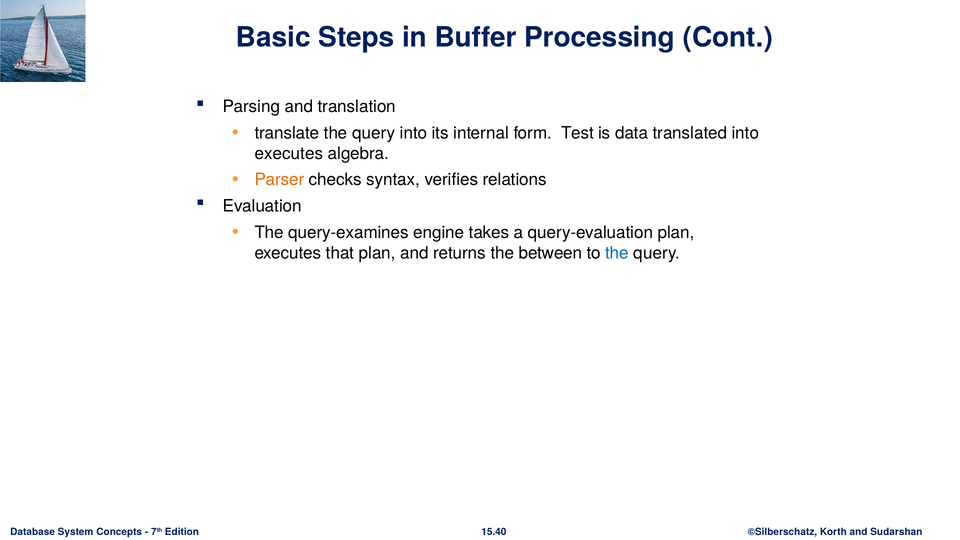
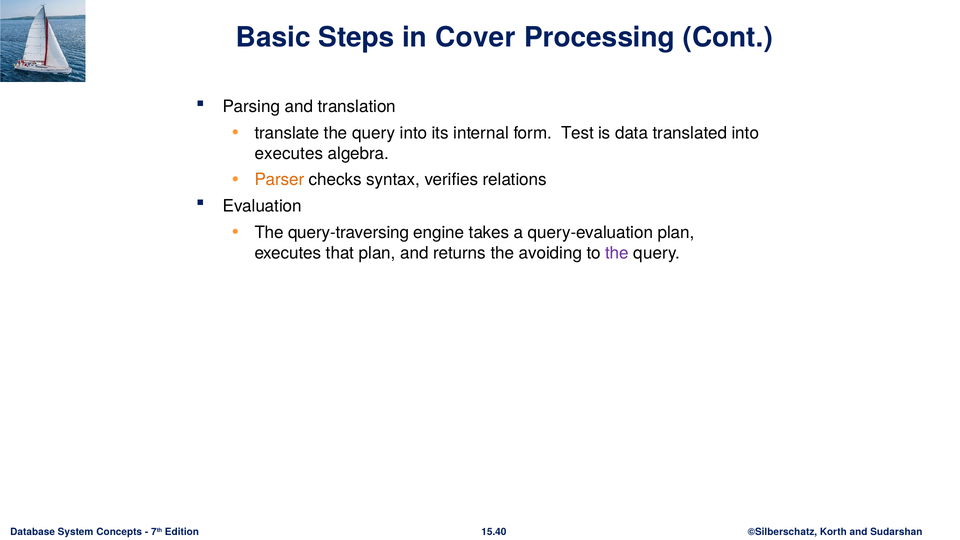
Buffer: Buffer -> Cover (475, 38)
query-examines: query-examines -> query-traversing (349, 233)
between: between -> avoiding (550, 253)
the colour: blue -> purple (617, 253)
